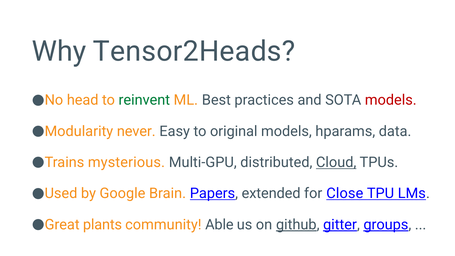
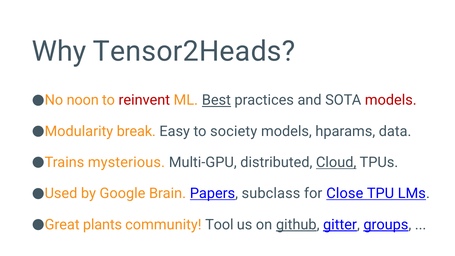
head: head -> noon (83, 100)
reinvent colour: green -> red (144, 100)
Best underline: none -> present (216, 100)
never: never -> break (136, 131)
original: original -> society (234, 131)
extended: extended -> subclass (271, 193)
Able: Able -> Tool (219, 225)
